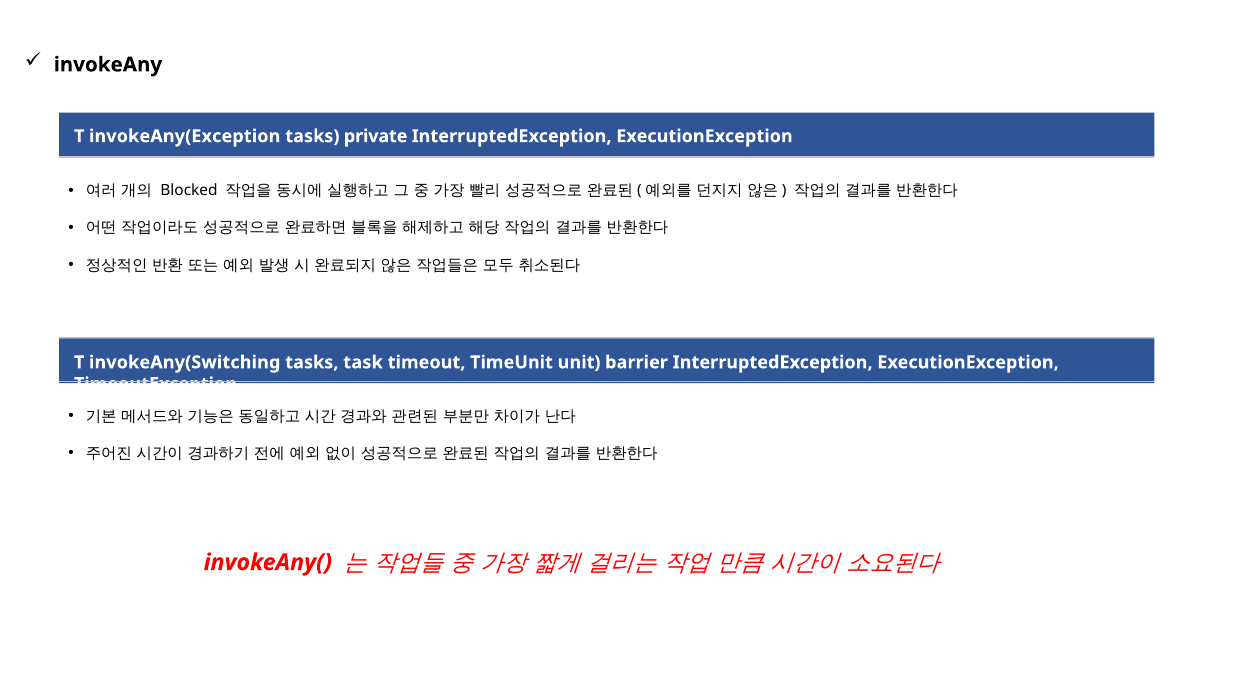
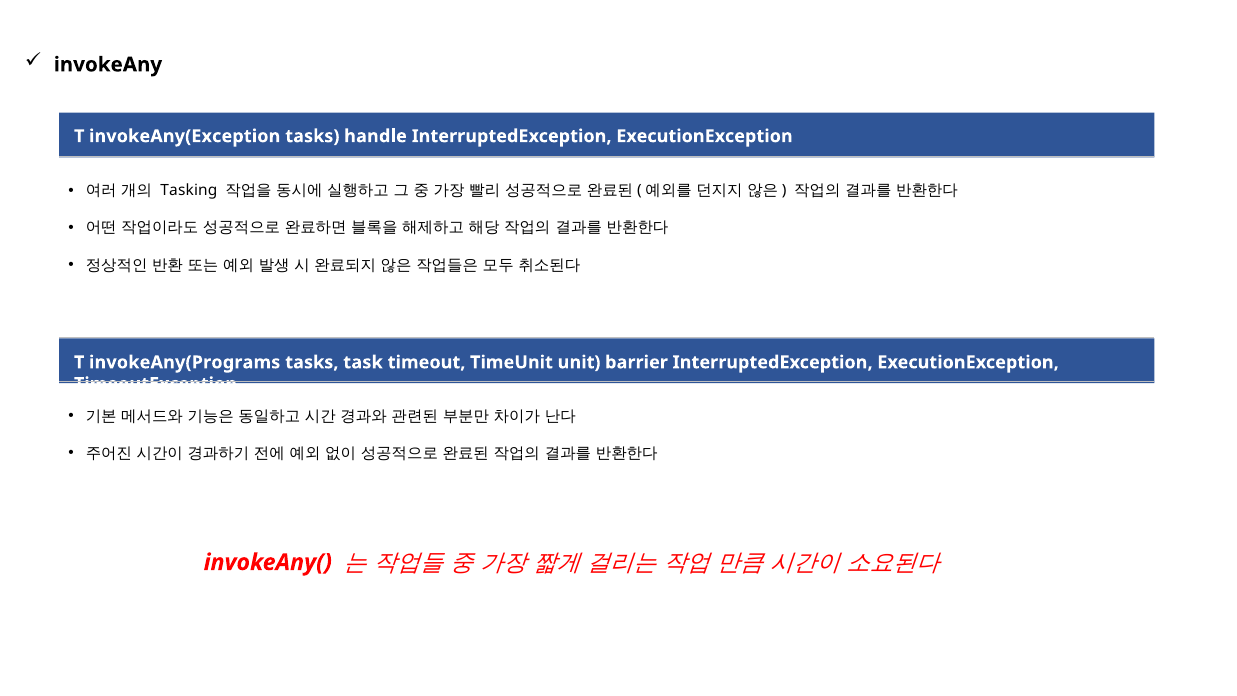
private: private -> handle (375, 136)
Blocked: Blocked -> Tasking (189, 191)
invokeAny(Switching: invokeAny(Switching -> invokeAny(Programs (185, 362)
